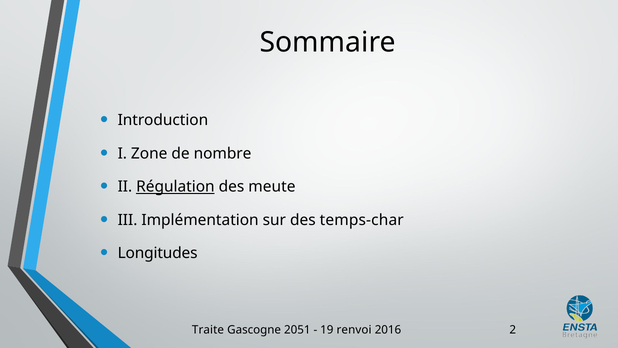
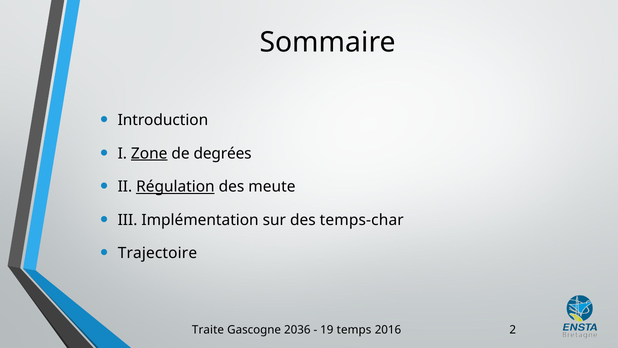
Zone underline: none -> present (149, 153)
nombre: nombre -> degrées (223, 153)
Longitudes: Longitudes -> Trajectoire (157, 253)
2051: 2051 -> 2036 (297, 329)
renvoi: renvoi -> temps (354, 329)
